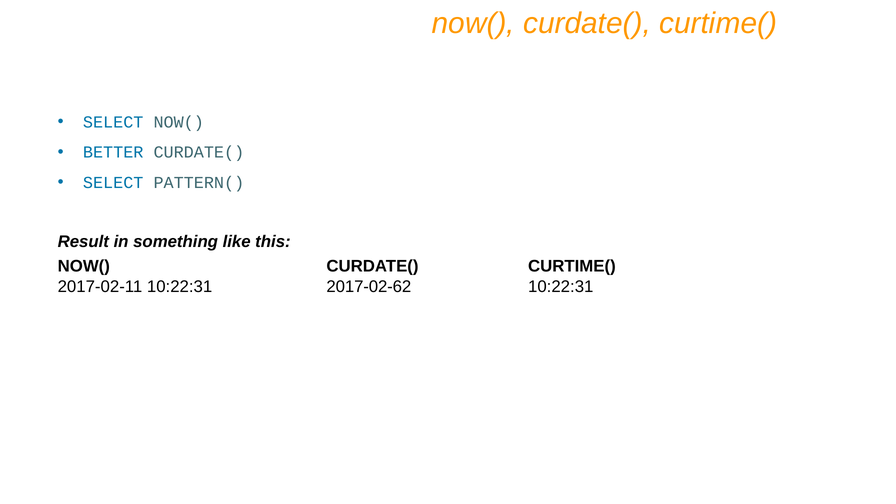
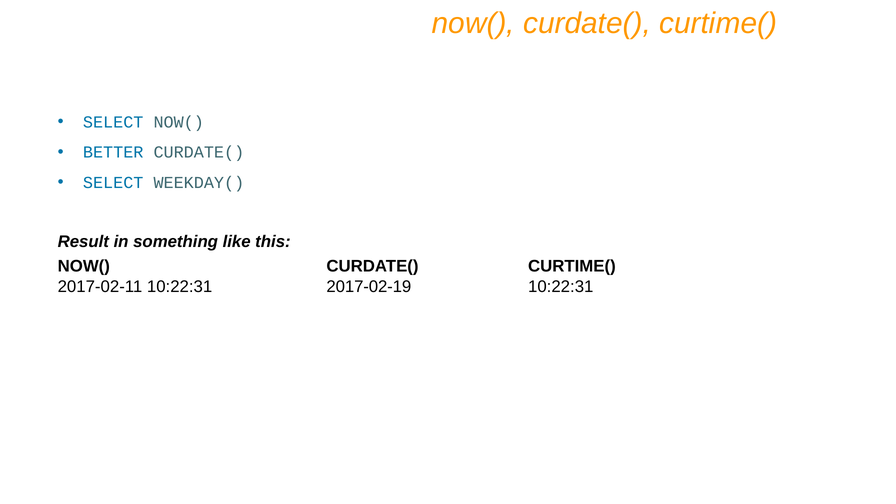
PATTERN(: PATTERN( -> WEEKDAY( (199, 183)
2017-02-62: 2017-02-62 -> 2017-02-19 (369, 287)
